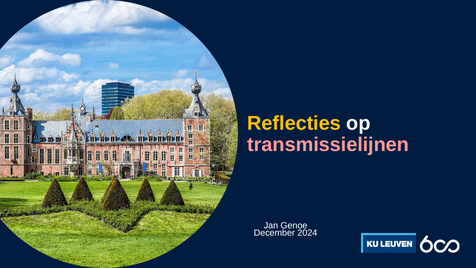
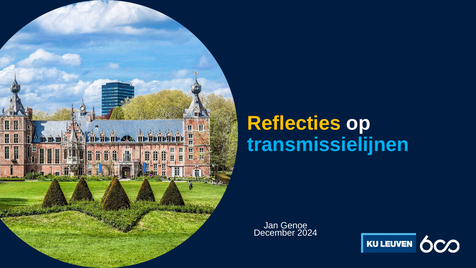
transmissielijnen colour: pink -> light blue (328, 144)
